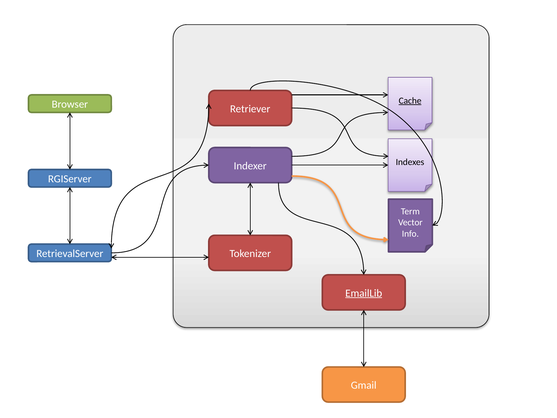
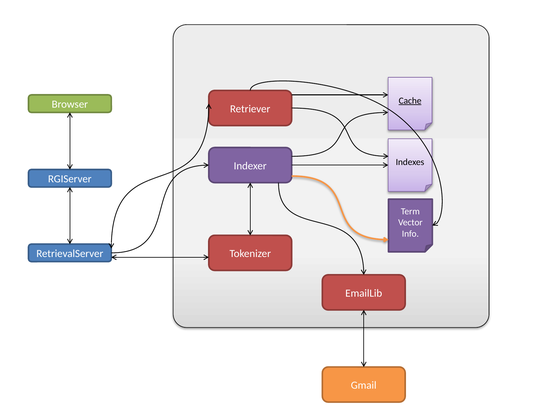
EmailLib underline: present -> none (364, 293)
